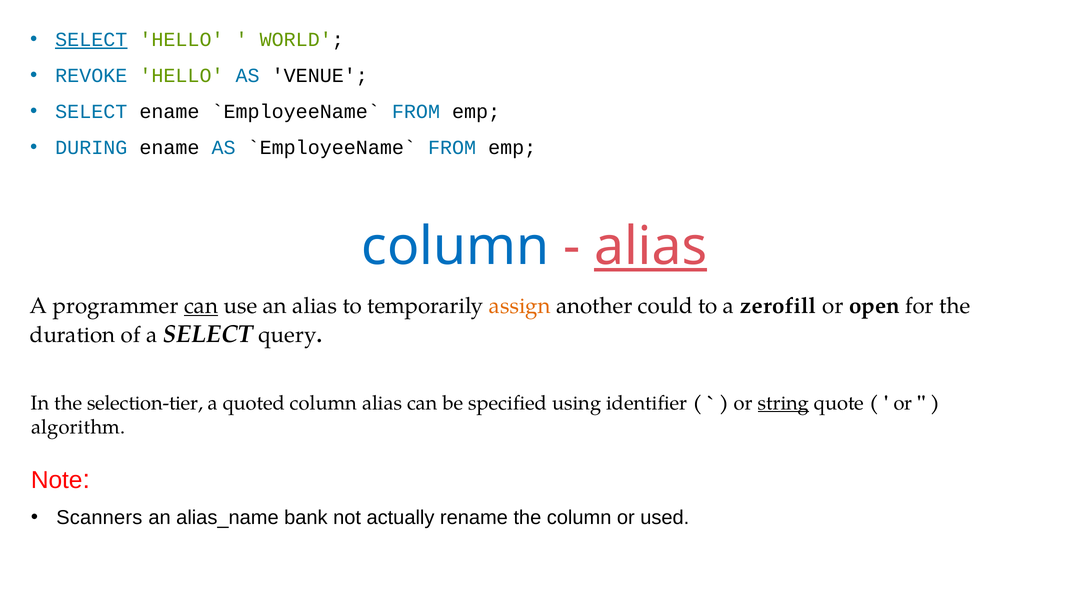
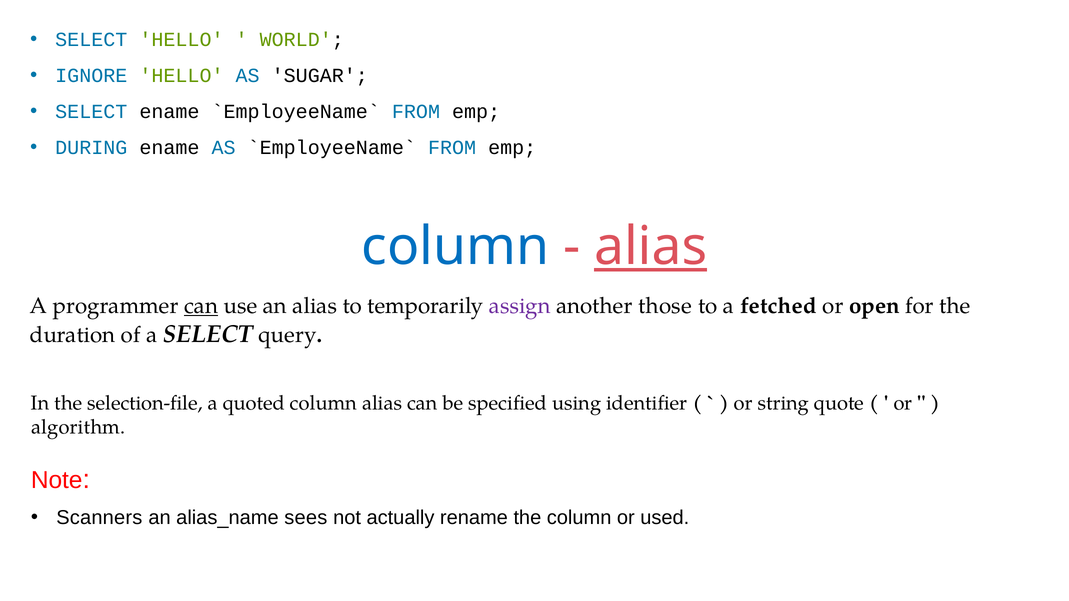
SELECT underline: present -> none (91, 40)
REVOKE: REVOKE -> IGNORE (91, 76)
VENUE: VENUE -> SUGAR (320, 76)
assign colour: orange -> purple (520, 306)
could: could -> those (665, 306)
zerofill: zerofill -> fetched (778, 306)
selection-tier: selection-tier -> selection-file (145, 403)
string underline: present -> none (783, 403)
bank: bank -> sees (306, 518)
